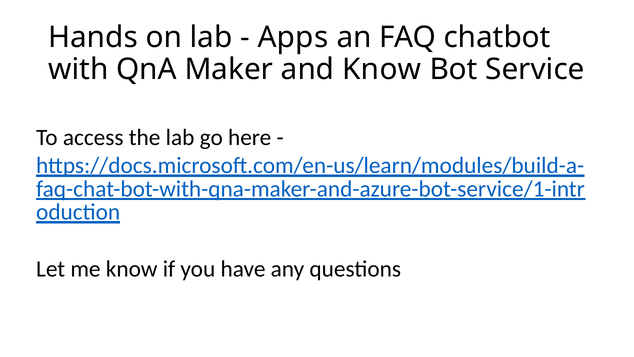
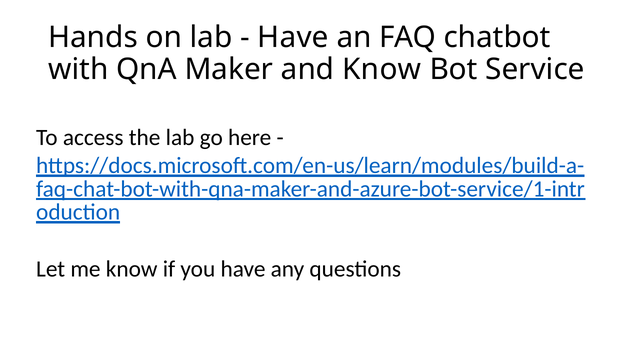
Apps: Apps -> Have (293, 37)
